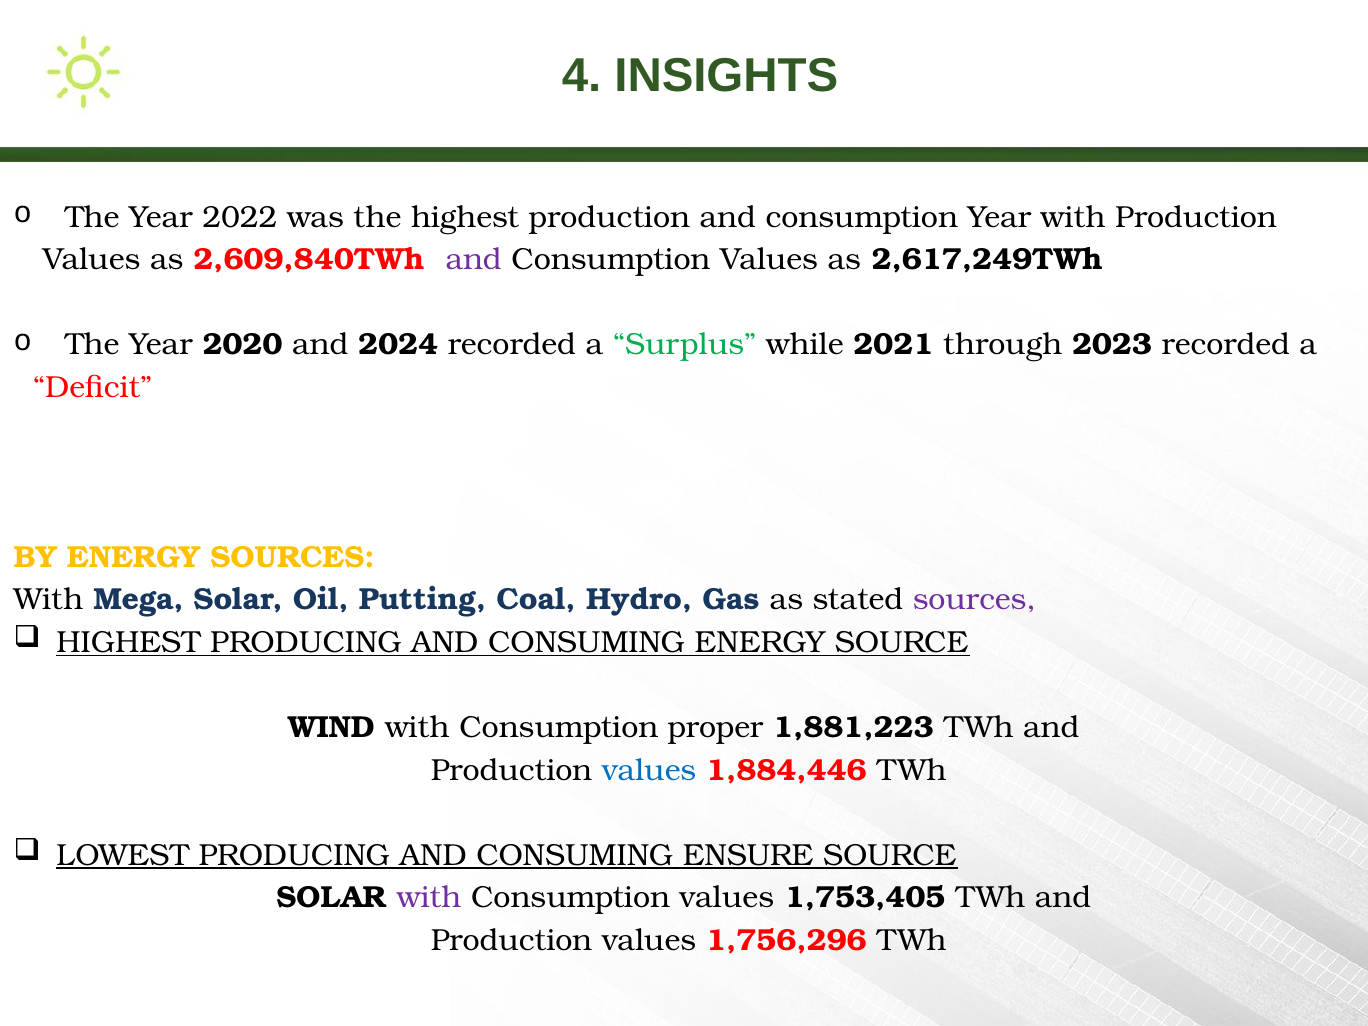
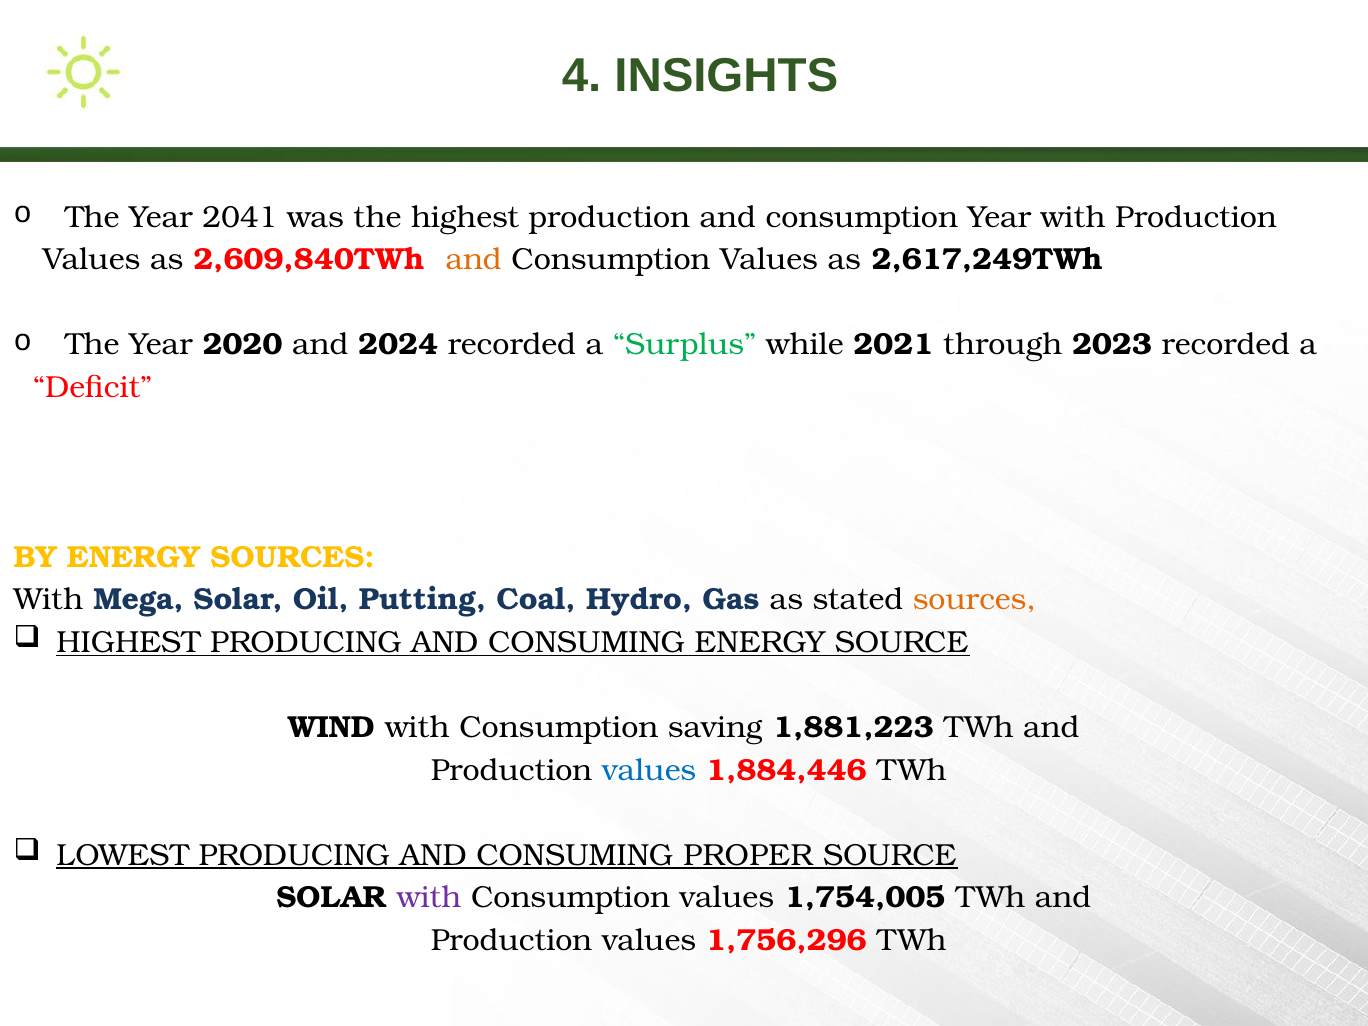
2022: 2022 -> 2041 (240, 217)
and colour: purple -> orange (474, 260)
sources colour: purple -> orange (974, 600)
proper: proper -> saving (715, 728)
ENSURE: ENSURE -> PROPER (748, 855)
1,753,405: 1,753,405 -> 1,754,005 (865, 898)
